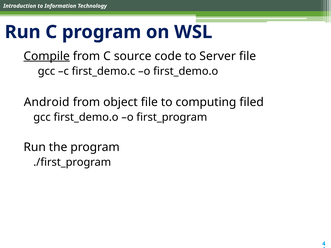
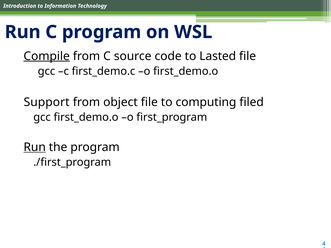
Server: Server -> Lasted (218, 56)
Android: Android -> Support (47, 102)
Run underline: none -> present (35, 147)
